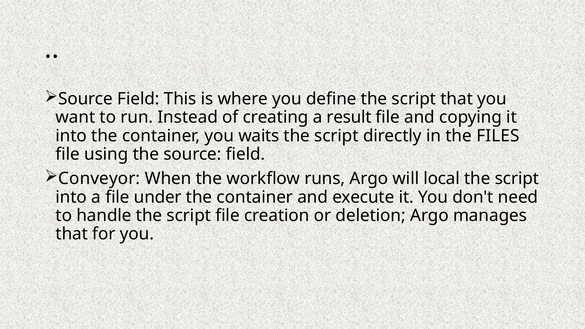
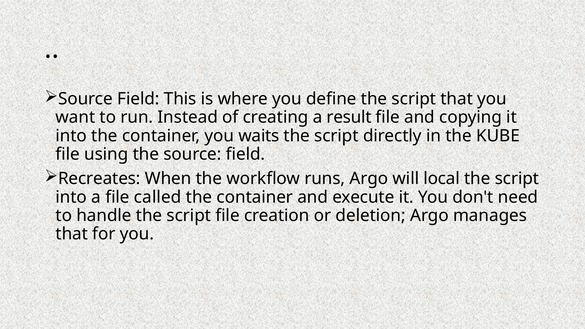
FILES: FILES -> KUBE (498, 136)
Conveyor: Conveyor -> Recreates (99, 179)
under: under -> called (158, 197)
